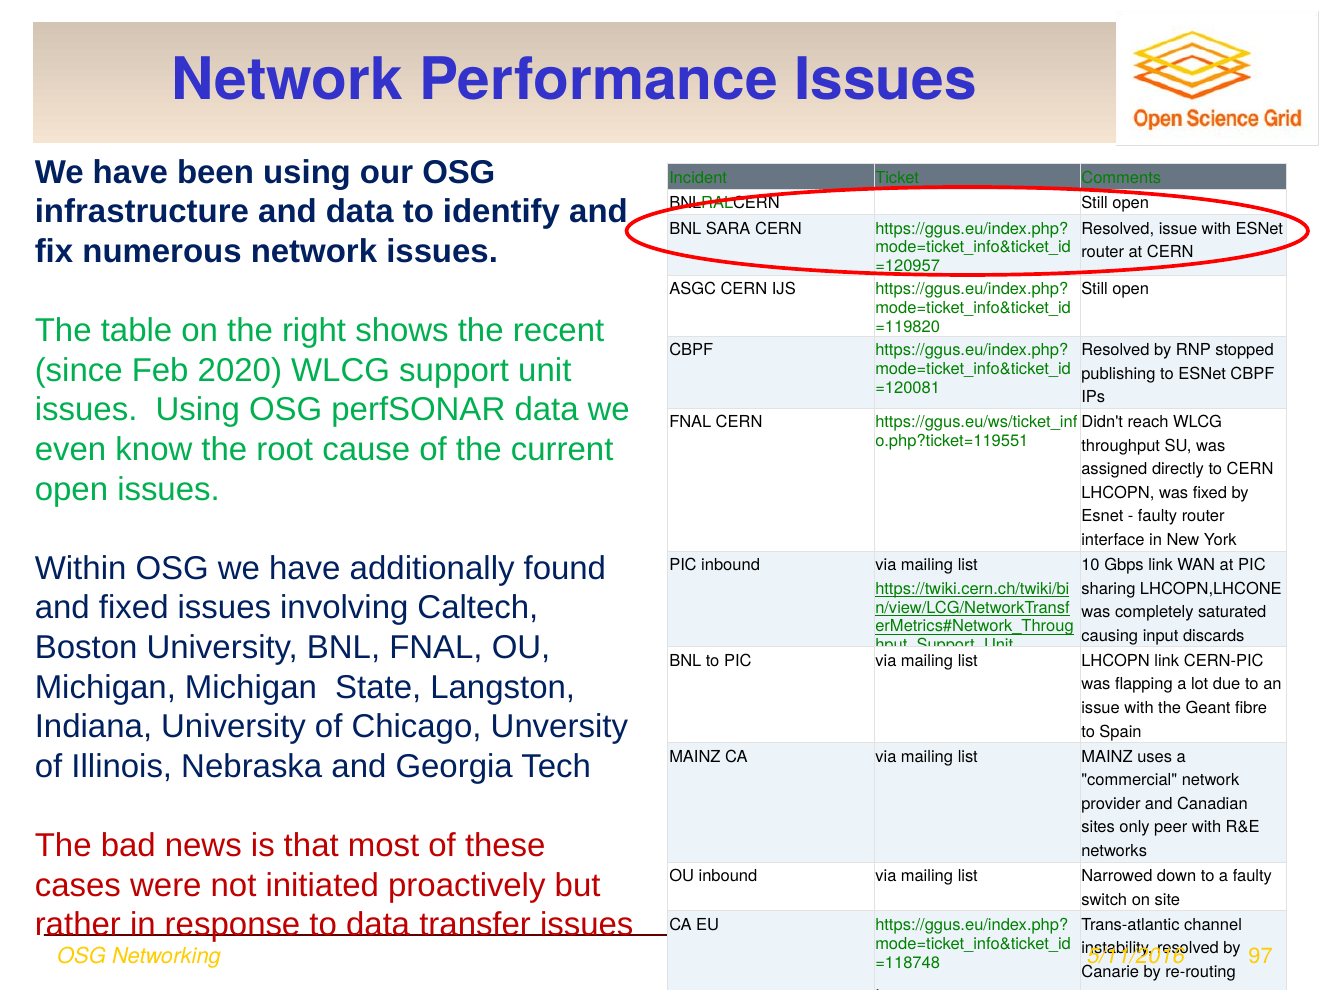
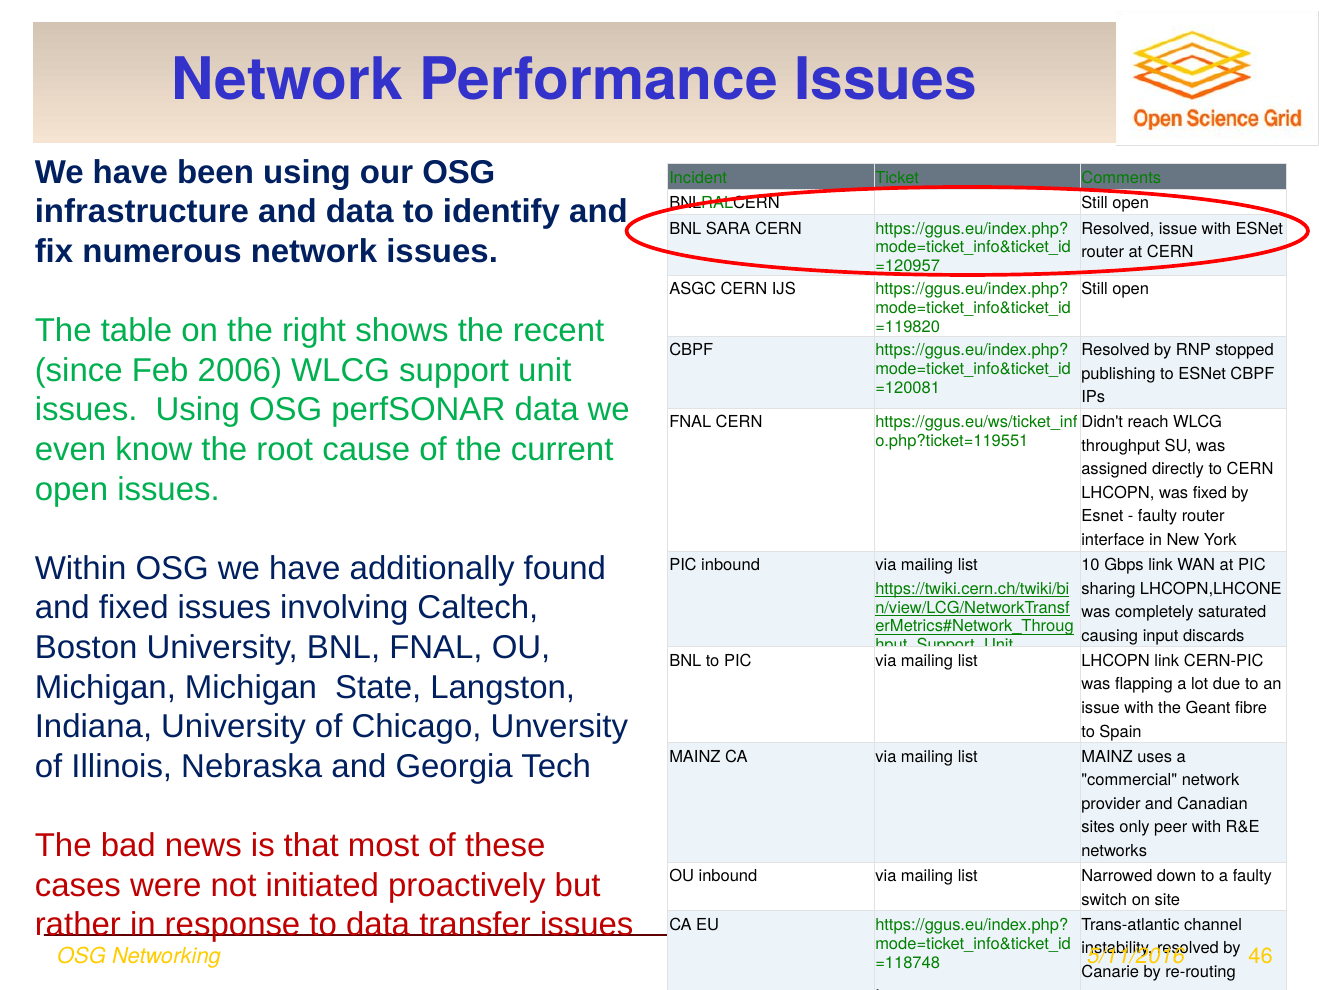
2020: 2020 -> 2006 (240, 370)
97: 97 -> 46 (1261, 956)
